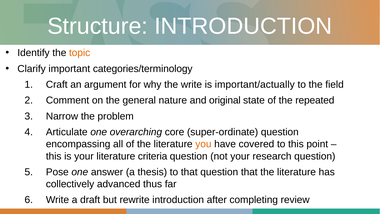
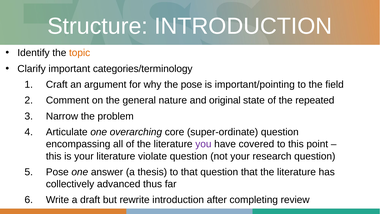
the write: write -> pose (191, 84)
important/actually: important/actually -> important/pointing (255, 84)
you colour: orange -> purple (203, 144)
criteria: criteria -> violate (153, 156)
